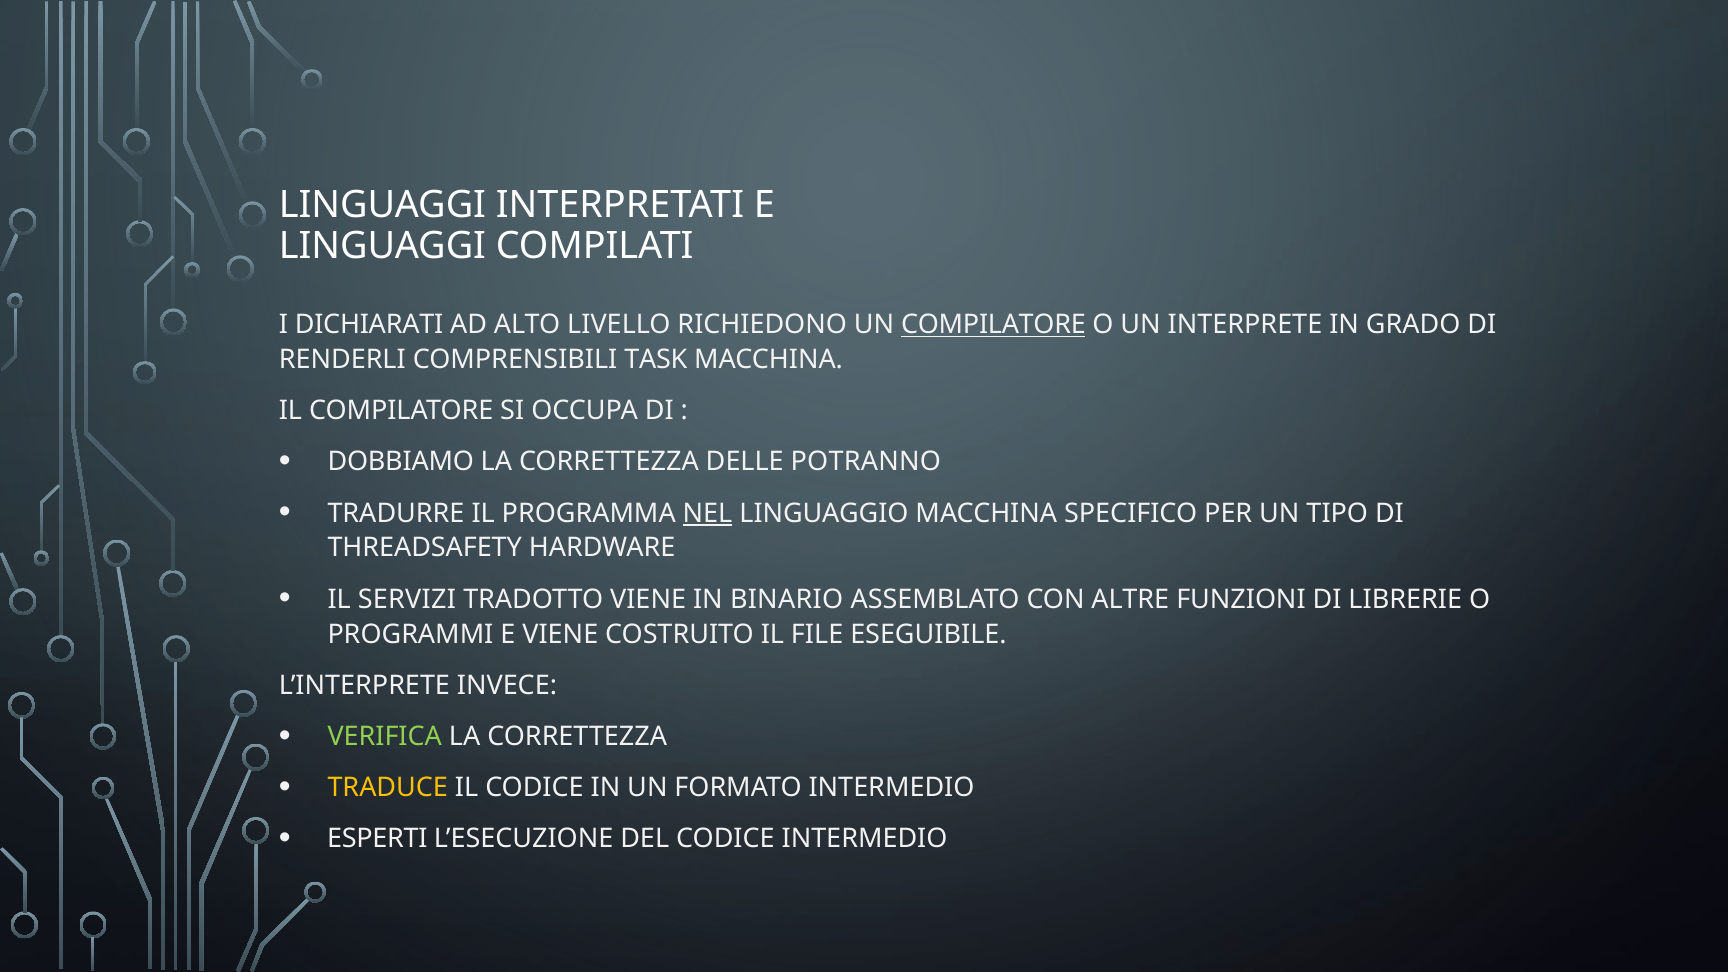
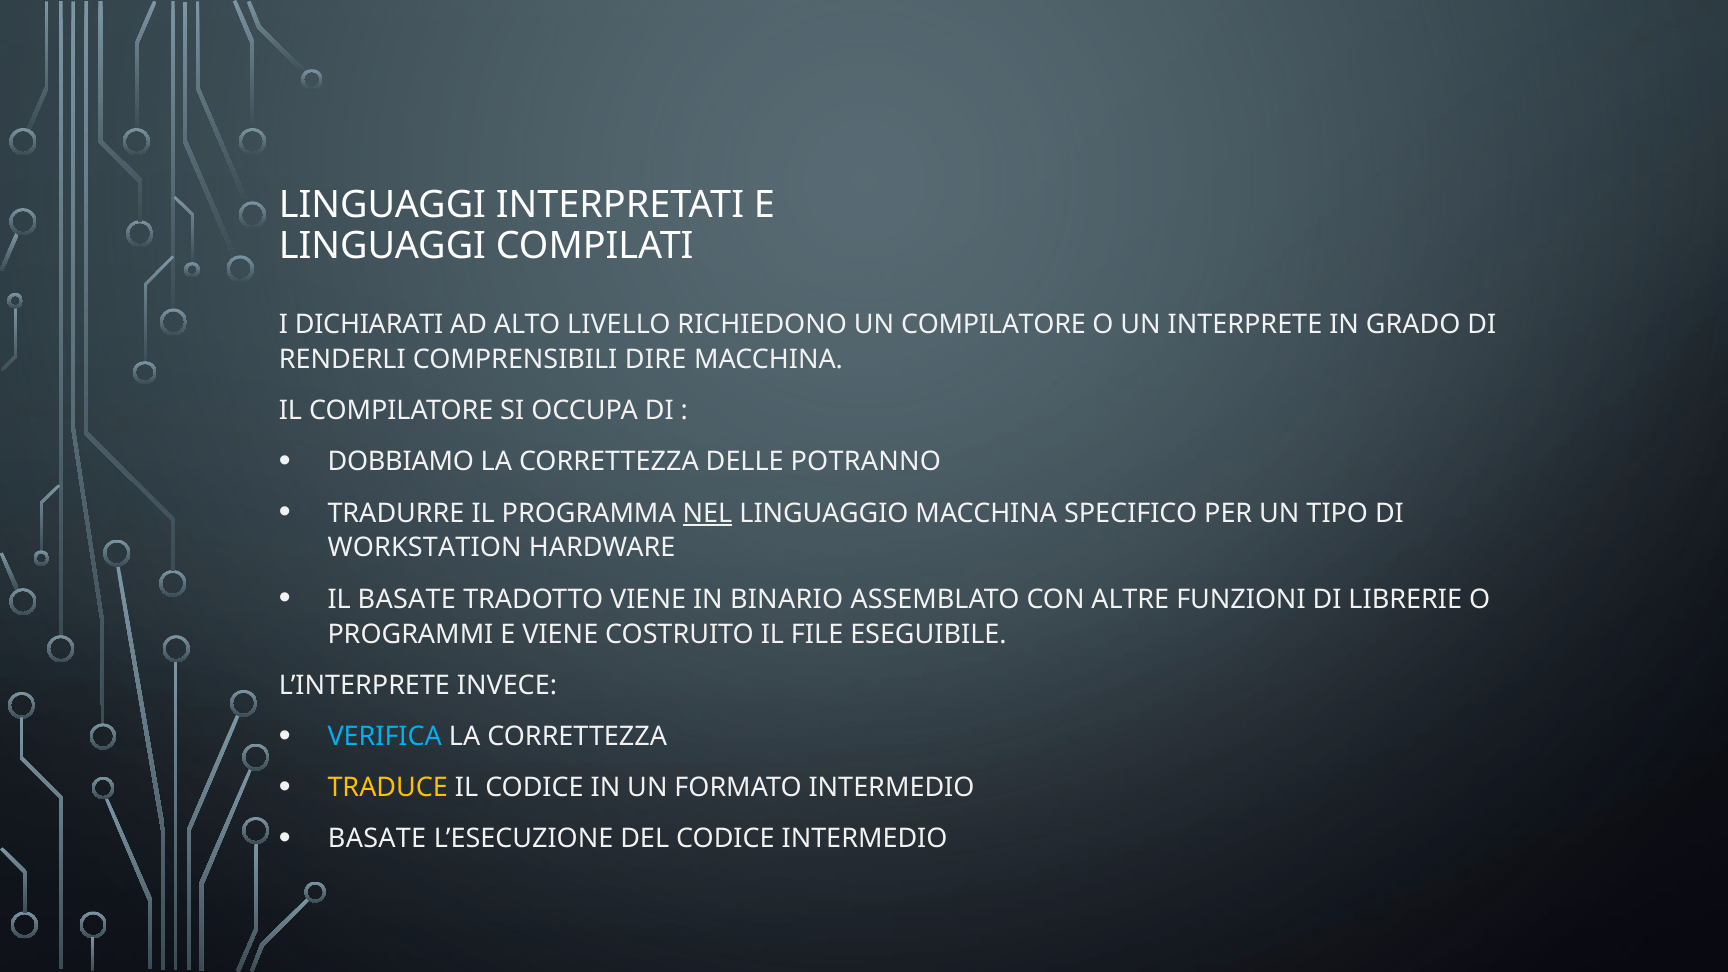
COMPILATORE underline: present -> none (993, 325)
TASK: TASK -> DIRE (656, 360)
THREADSAFETY: THREADSAFETY -> WORKSTATION (425, 548)
IL SERVIZI: SERVIZI -> BASATE (407, 599)
VERIFICA colour: light green -> light blue (385, 736)
ESPERTI: ESPERTI -> BASATE (377, 839)
